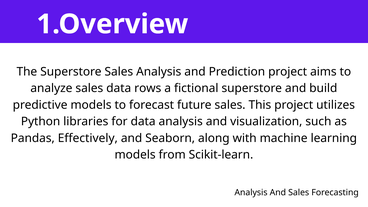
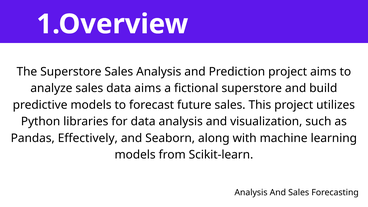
data rows: rows -> aims (148, 88)
